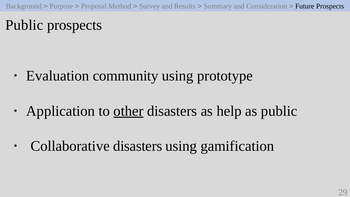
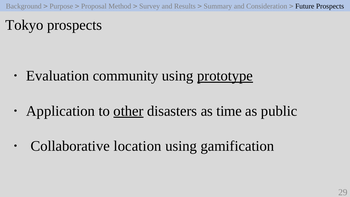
Public: Public -> Tokyo (24, 25)
prototype underline: none -> present (225, 76)
help: help -> time (229, 111)
Collaborative disasters: disasters -> location (138, 146)
